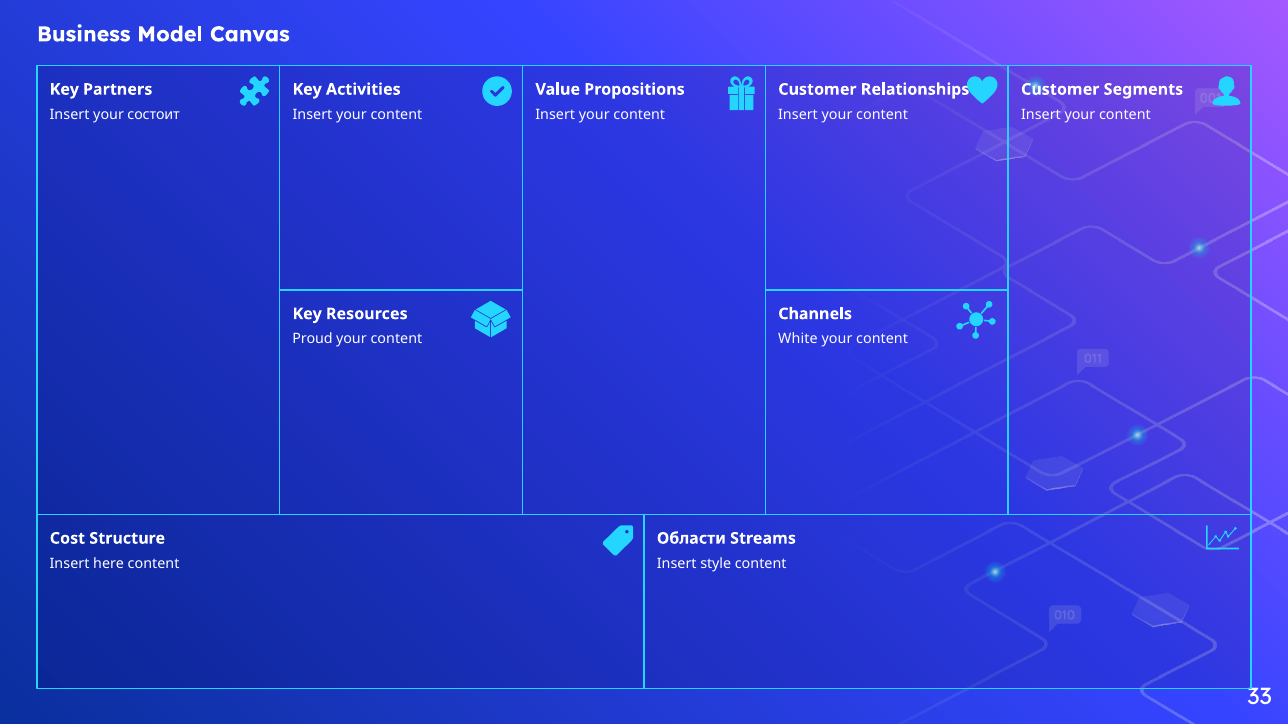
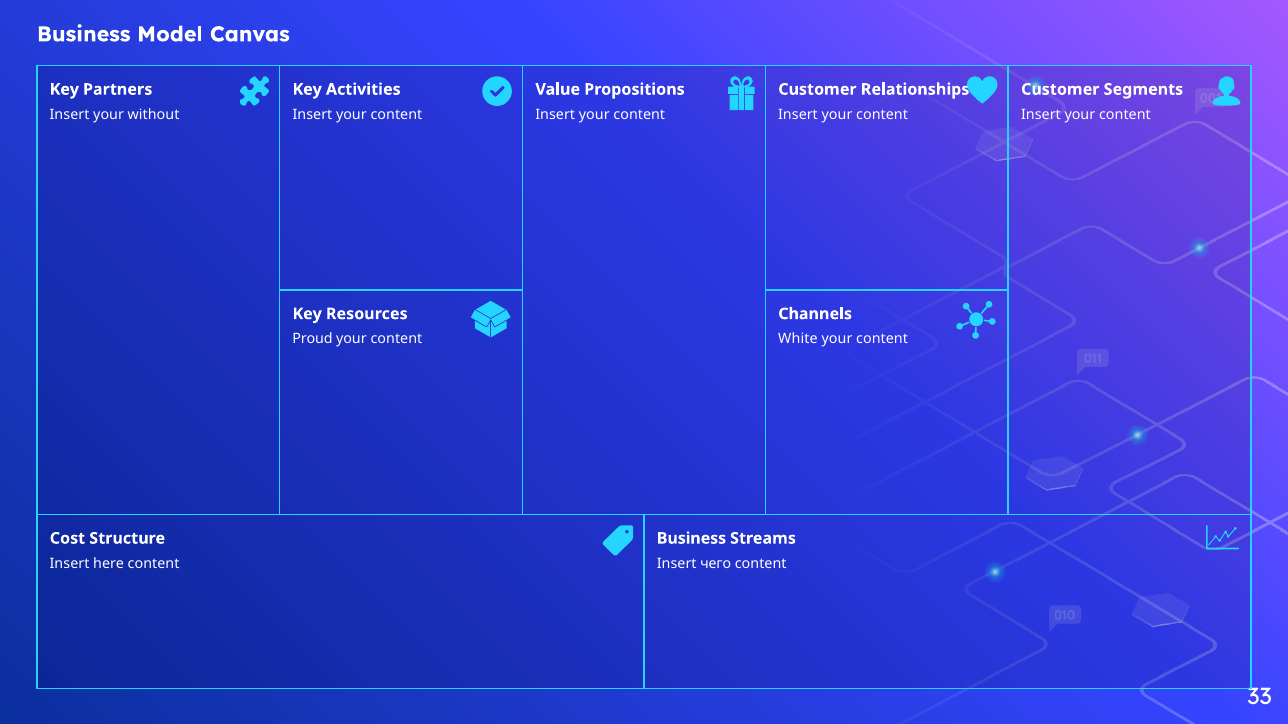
состоит: состоит -> without (154, 115)
Области: Области -> Business (691, 539)
style: style -> чего (716, 564)
